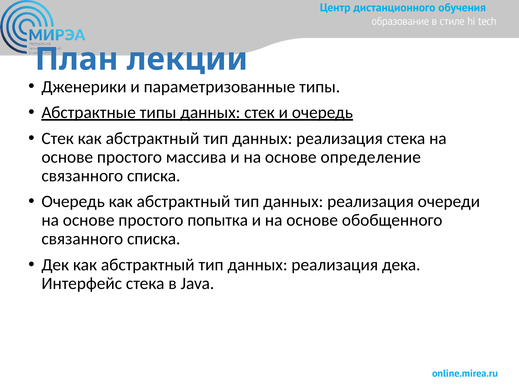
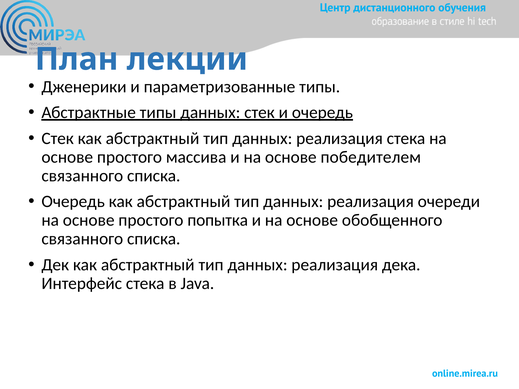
определение: определение -> победителем (371, 157)
